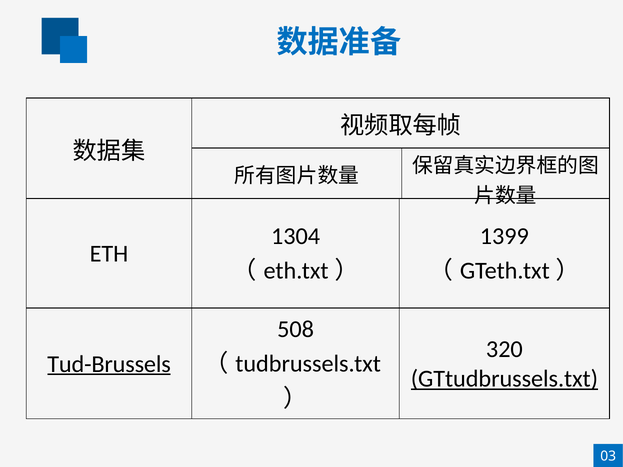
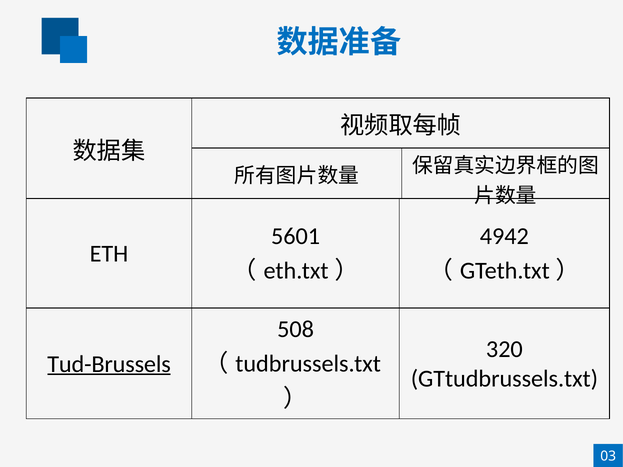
1304: 1304 -> 5601 (296, 236)
1399: 1399 -> 4942 (504, 236)
GTtudbrussels.txt underline: present -> none (504, 379)
